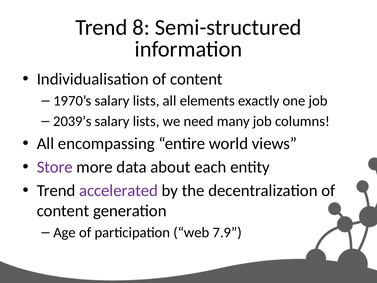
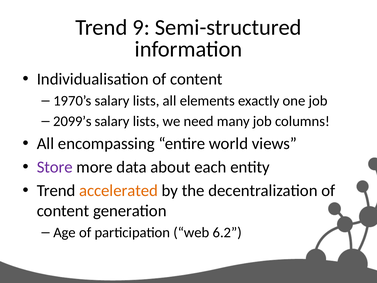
8: 8 -> 9 (141, 27)
2039’s: 2039’s -> 2099’s (72, 121)
accelerated colour: purple -> orange (119, 191)
7.9: 7.9 -> 6.2 (227, 232)
